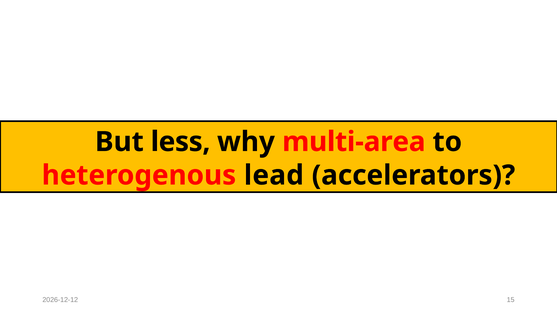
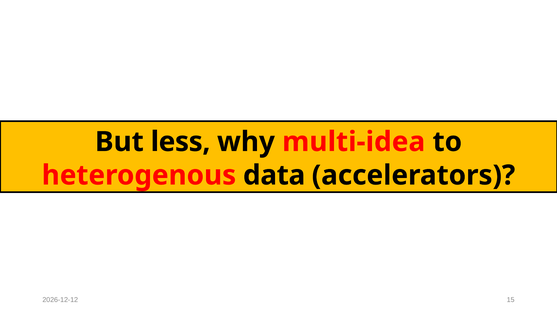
multi-area: multi-area -> multi-idea (354, 141)
lead: lead -> data (274, 175)
